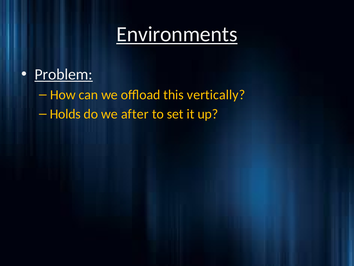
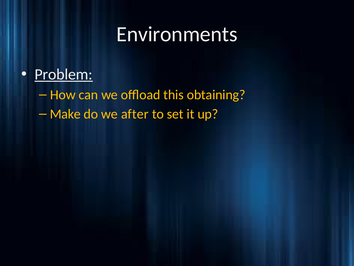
Environments underline: present -> none (177, 34)
vertically: vertically -> obtaining (216, 95)
Holds: Holds -> Make (65, 114)
